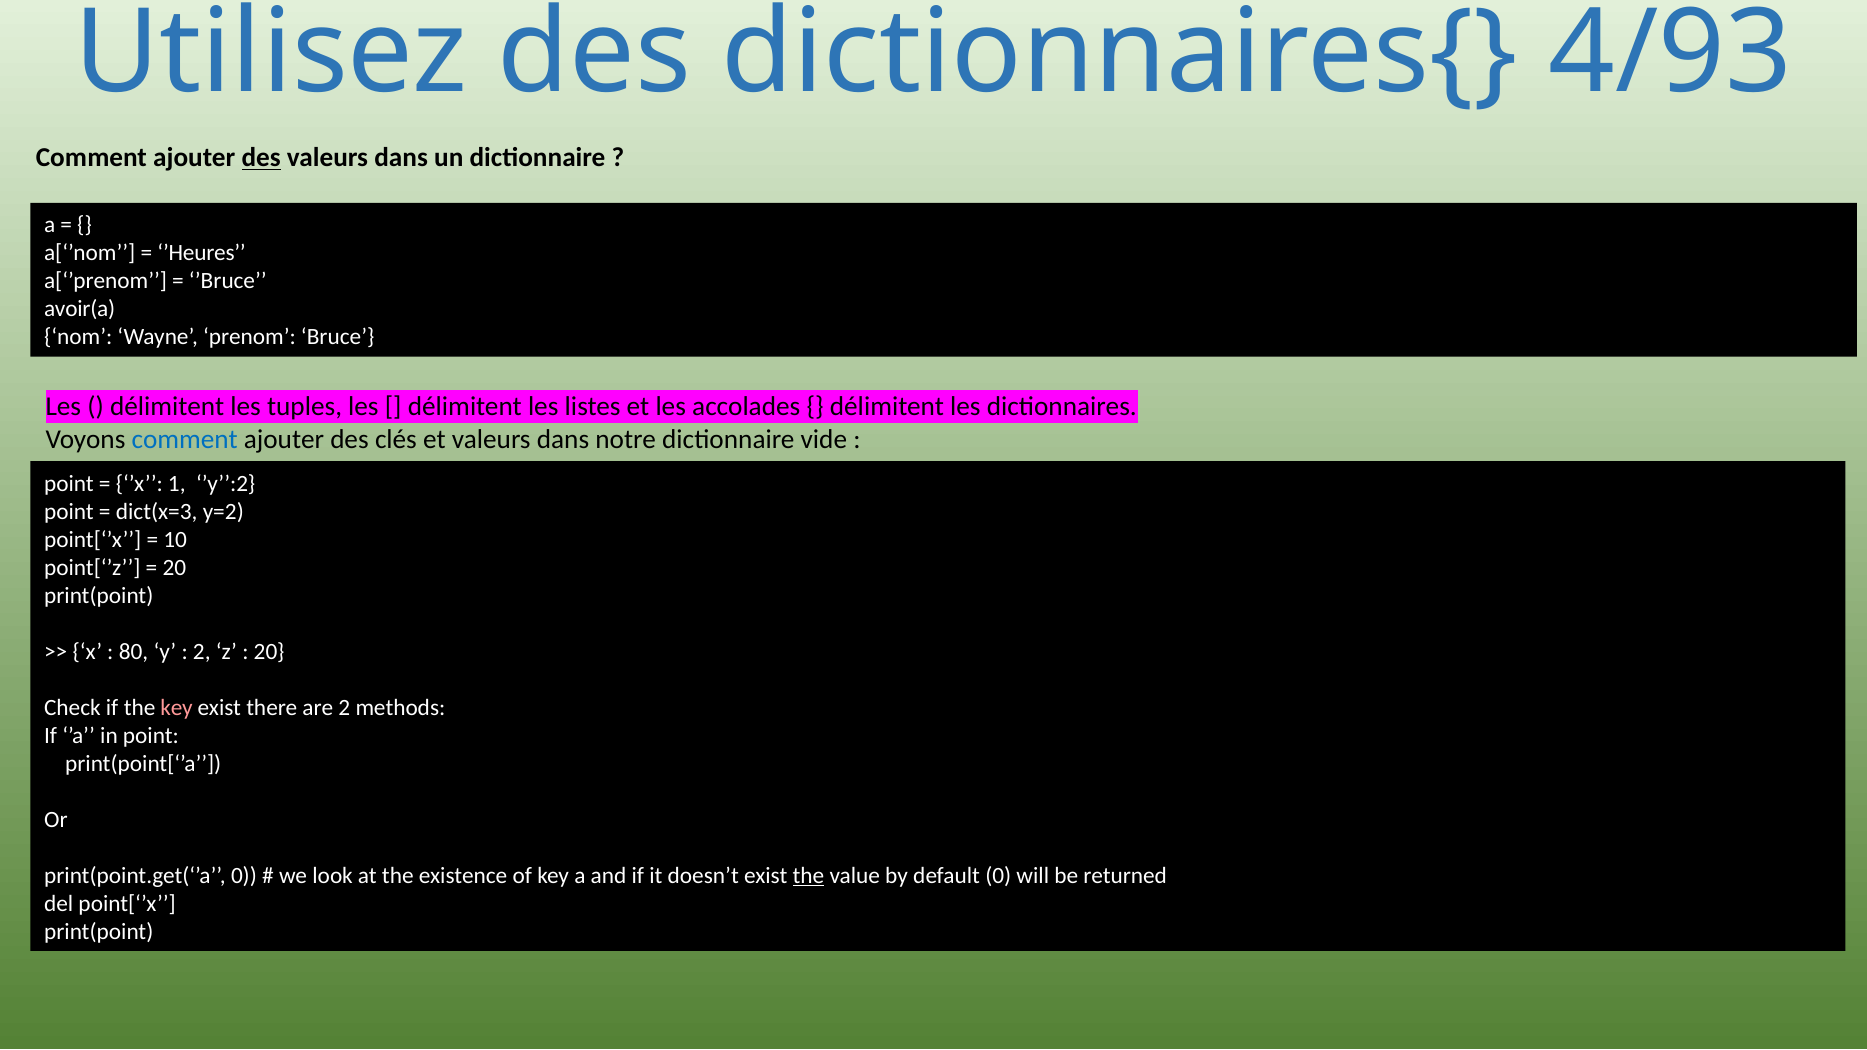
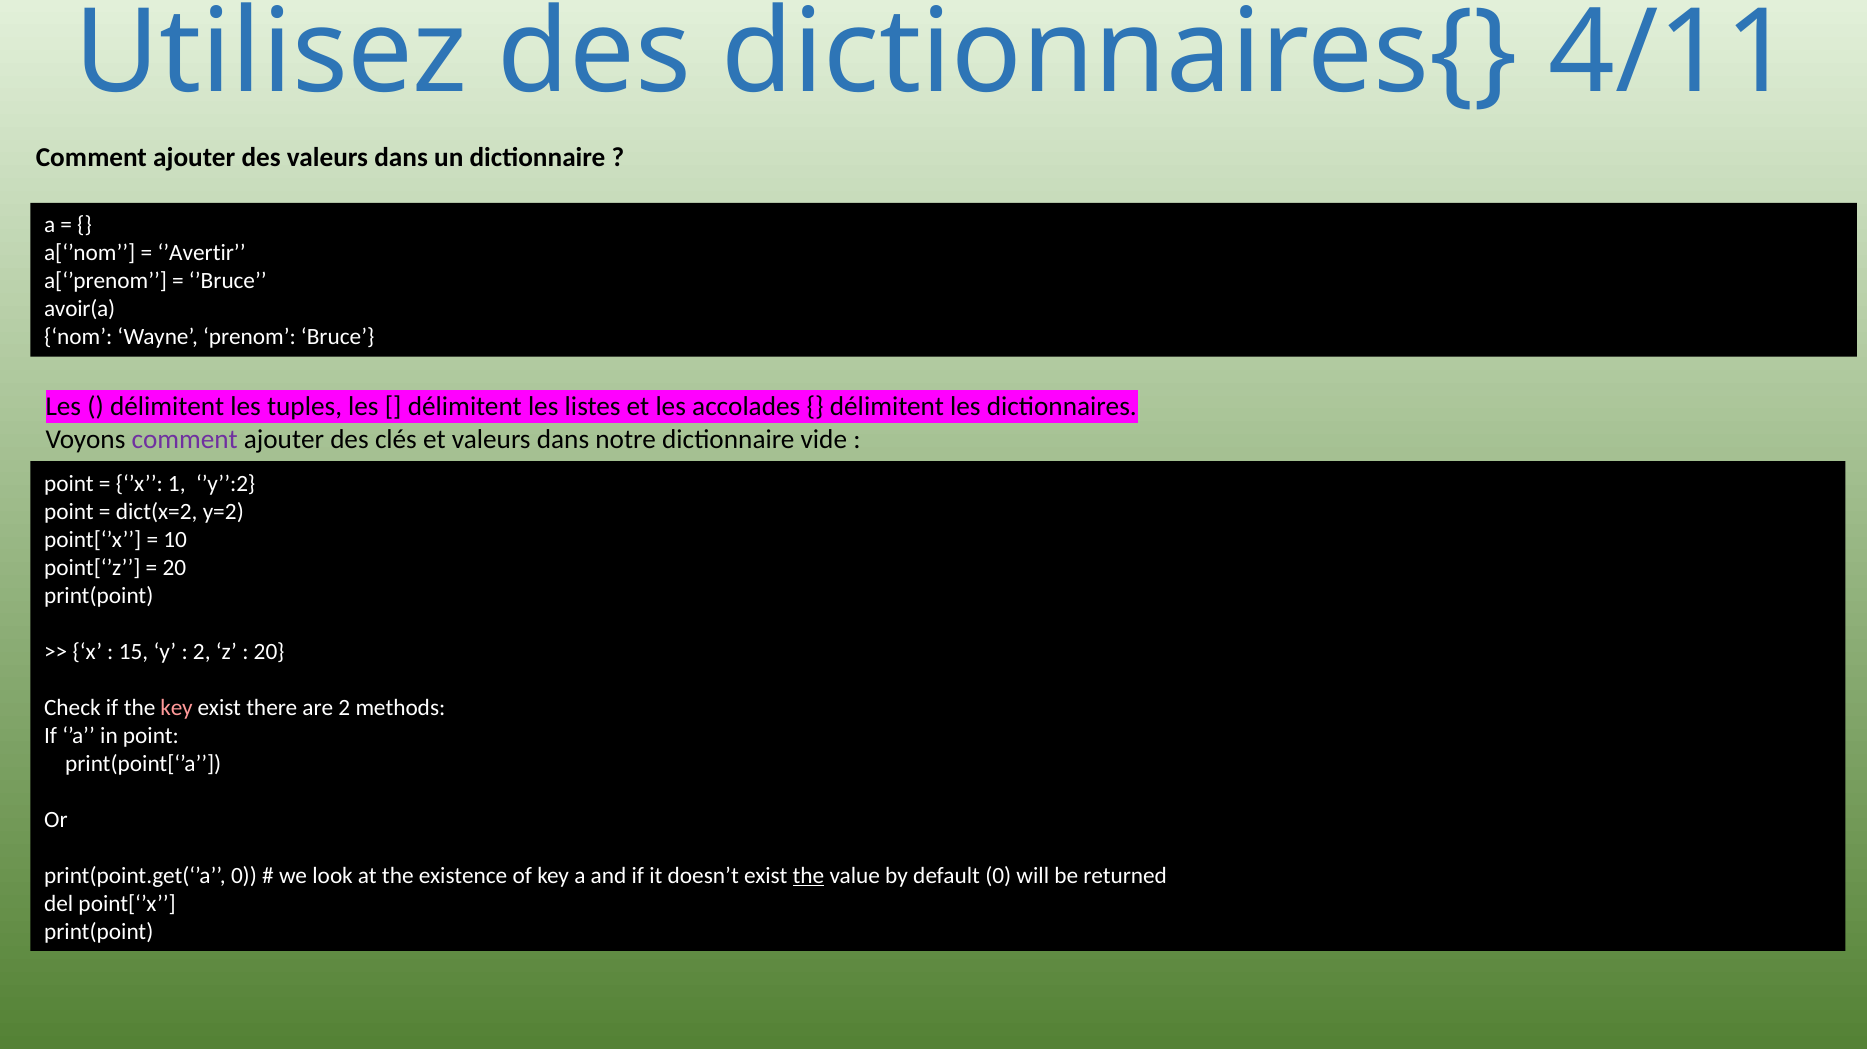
4/93: 4/93 -> 4/11 (1670, 53)
des underline: present -> none (261, 158)
’Heures: ’Heures -> ’Avertir (202, 253)
comment colour: blue -> purple (185, 439)
dict(x=3: dict(x=3 -> dict(x=2 (157, 512)
80: 80 -> 15 (134, 652)
